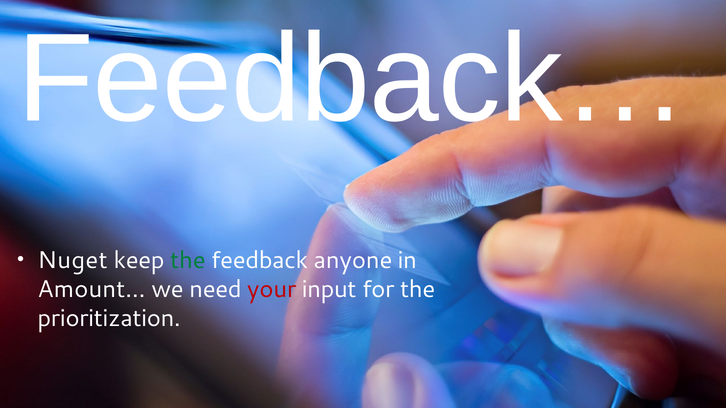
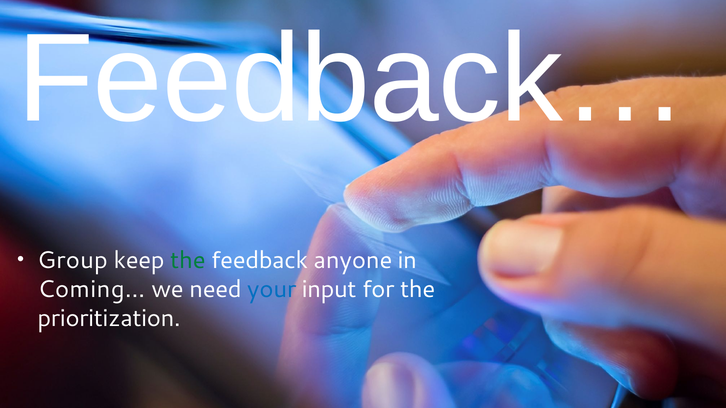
Nuget: Nuget -> Group (73, 261)
Amount…: Amount… -> Coming… (91, 290)
your colour: red -> blue (272, 290)
